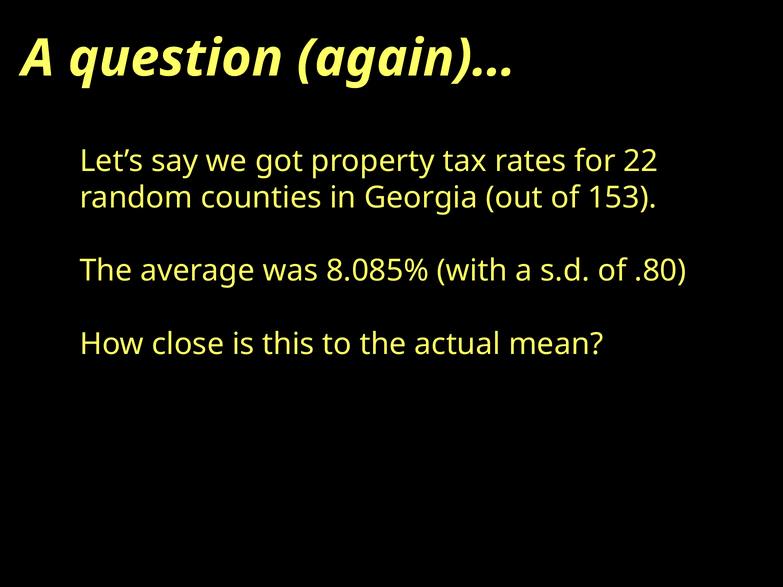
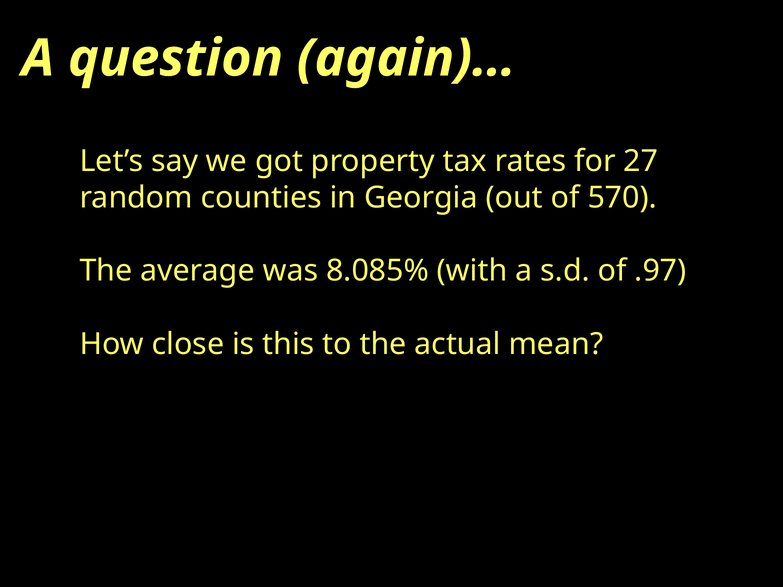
22: 22 -> 27 (641, 161)
153: 153 -> 570 (622, 198)
.80: .80 -> .97 (660, 271)
